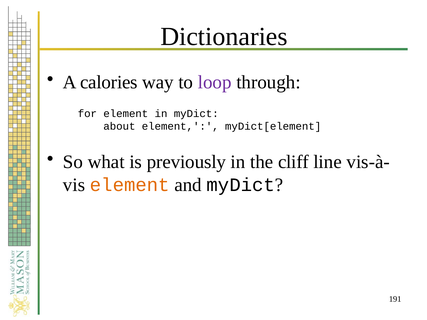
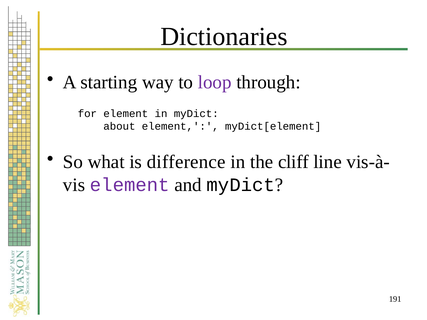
calories: calories -> starting (109, 82)
previously: previously -> difference (186, 162)
element colour: orange -> purple (130, 185)
